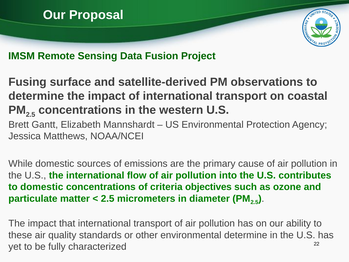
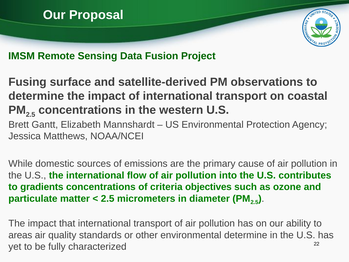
to domestic: domestic -> gradients (42, 187)
these: these -> areas (20, 235)
